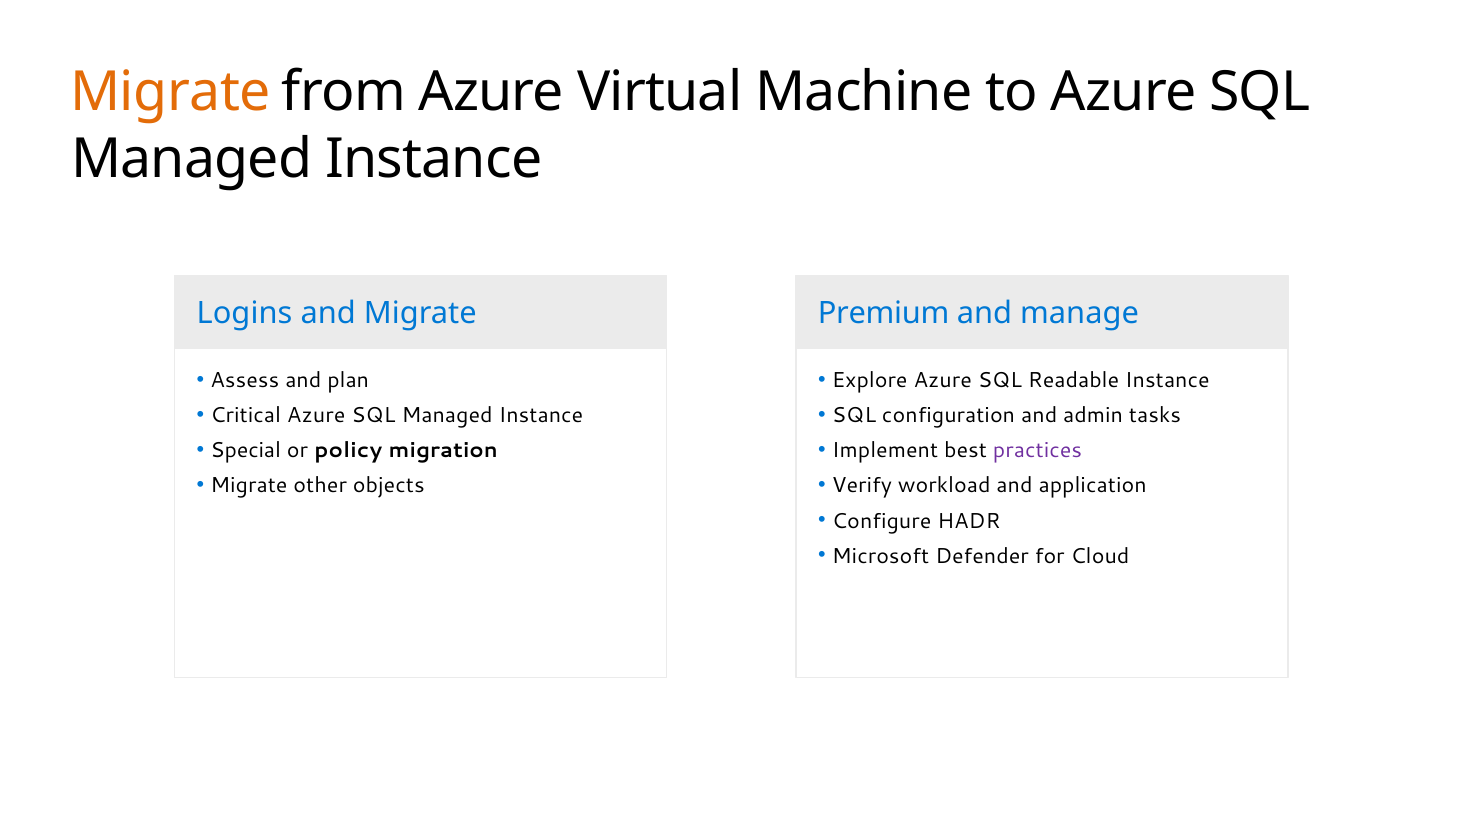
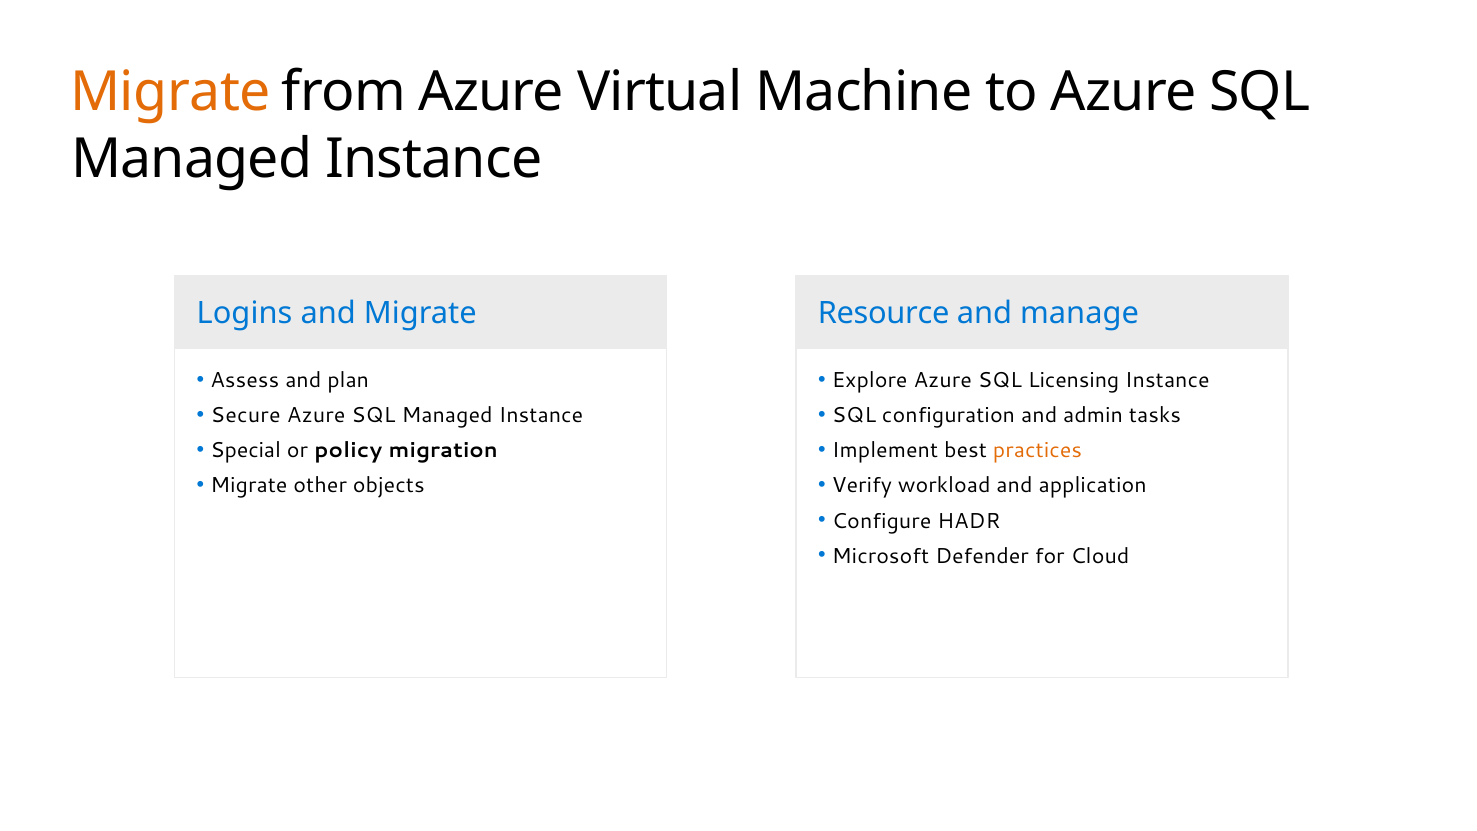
Premium: Premium -> Resource (884, 314)
Readable: Readable -> Licensing (1074, 380)
Critical: Critical -> Secure (246, 415)
practices colour: purple -> orange (1038, 451)
